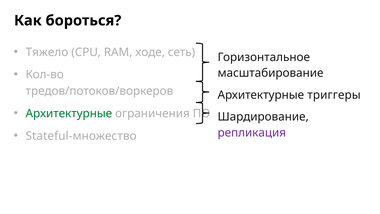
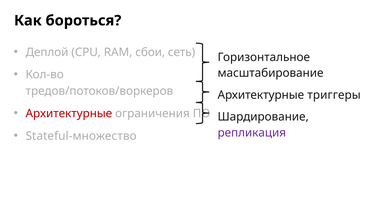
Тяжело: Тяжело -> Деплой (47, 52)
ходе: ходе -> сбои (150, 52)
Архитектурные colour: green -> red (69, 114)
